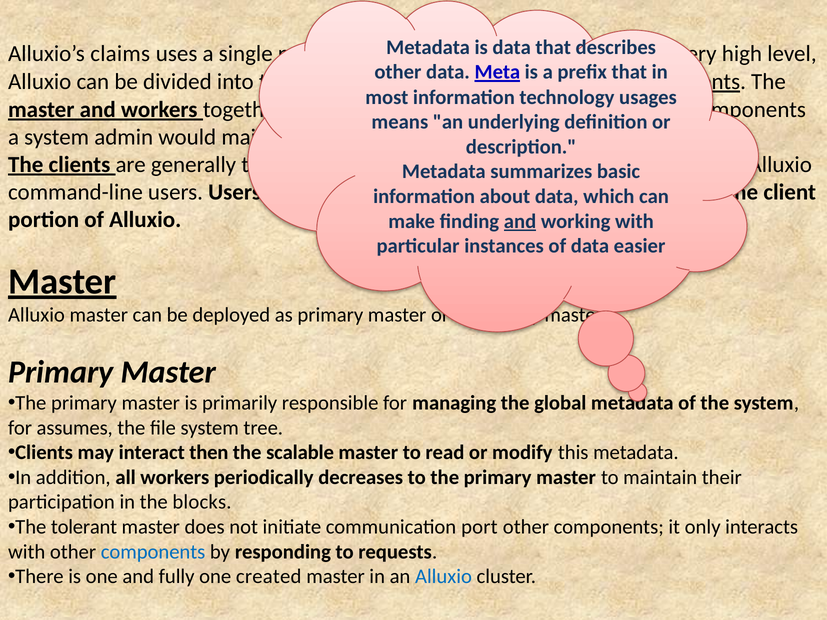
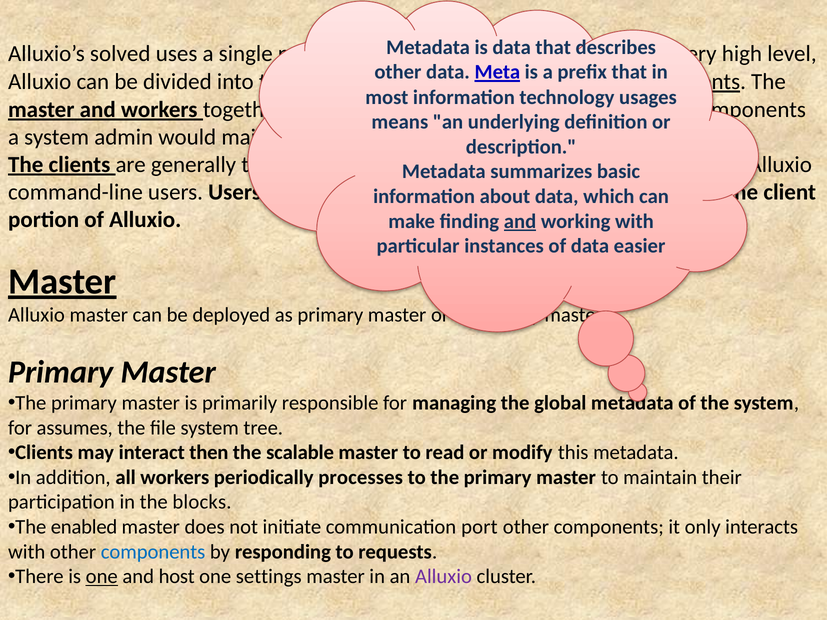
claims: claims -> solved (120, 54)
decreases: decreases -> processes (361, 478)
tolerant: tolerant -> enabled (84, 527)
one underline: none -> present (102, 577)
fully: fully -> host (177, 577)
created: created -> settings (269, 577)
Alluxio colour: blue -> purple (443, 577)
